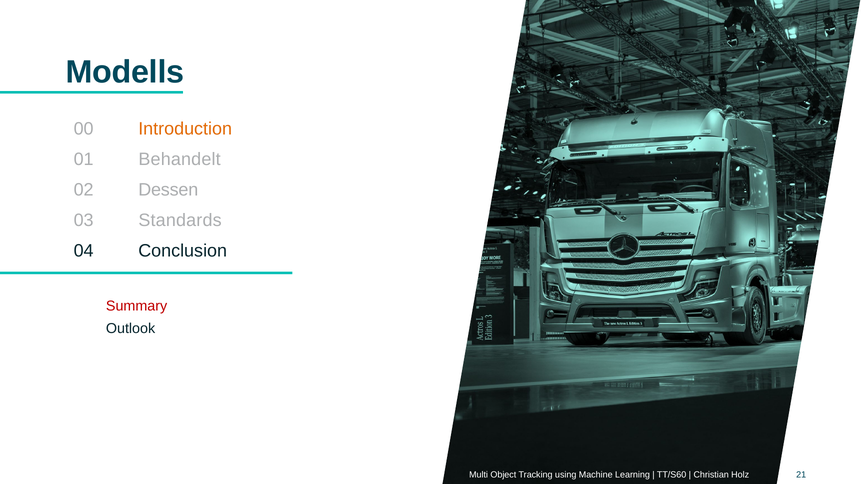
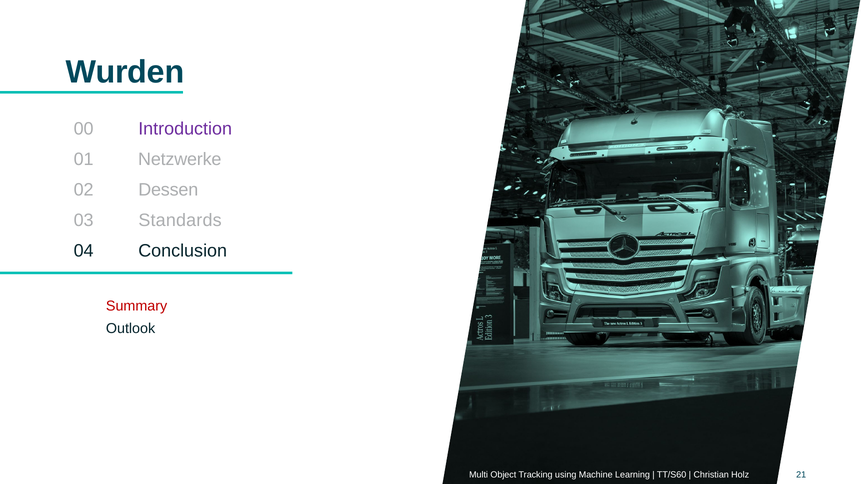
Modells: Modells -> Wurden (125, 72)
Introduction colour: orange -> purple (185, 129)
Behandelt: Behandelt -> Netzwerke (180, 159)
